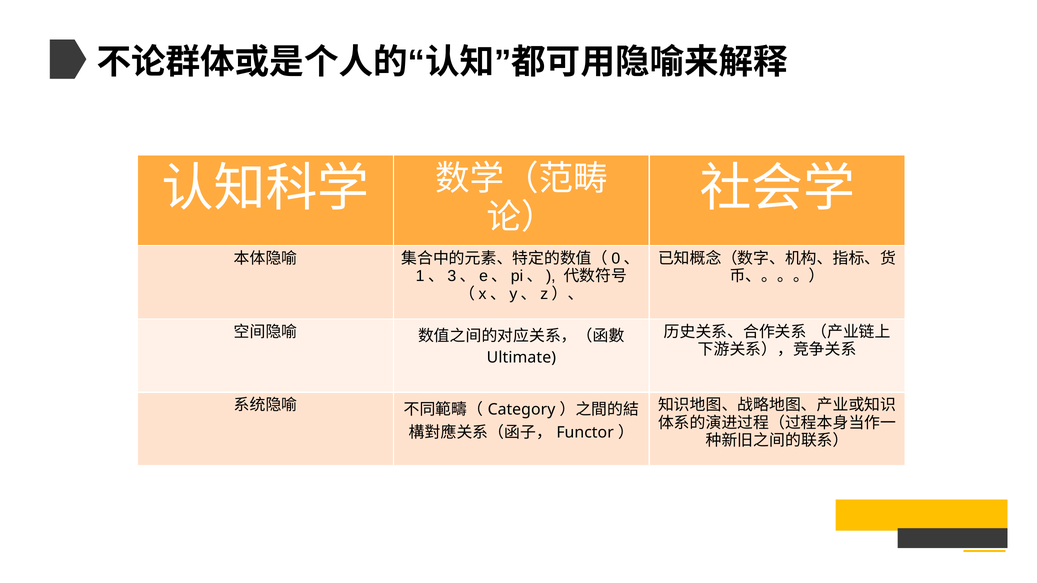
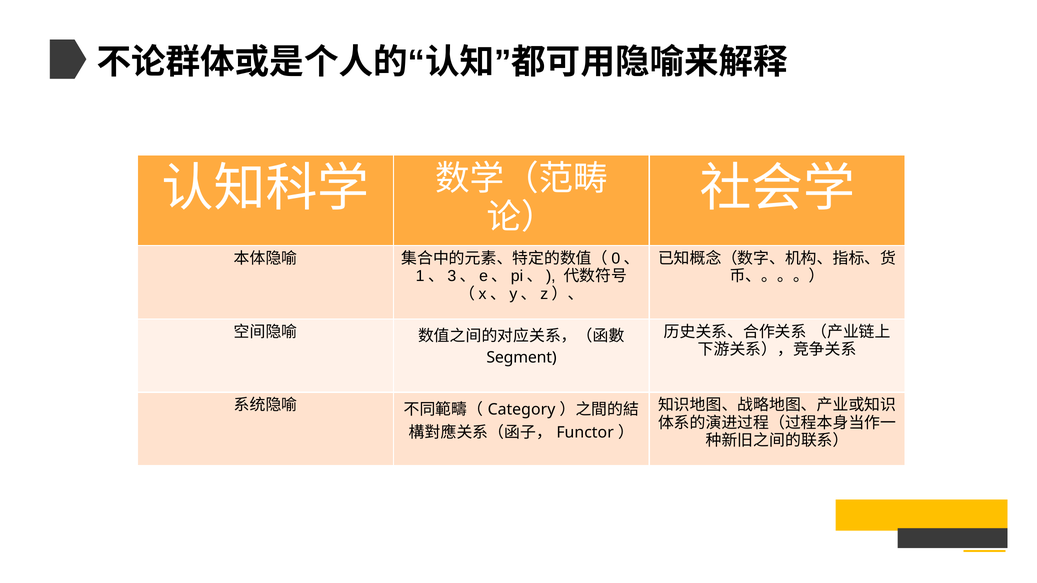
Ultimate: Ultimate -> Segment (522, 358)
